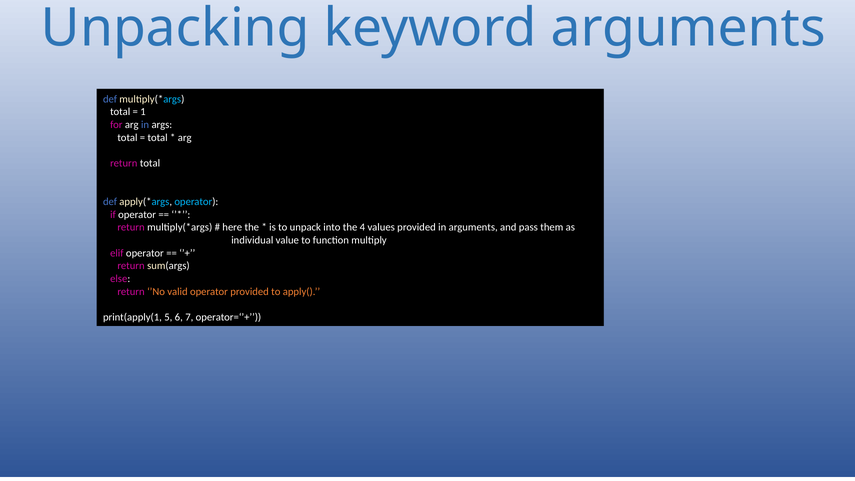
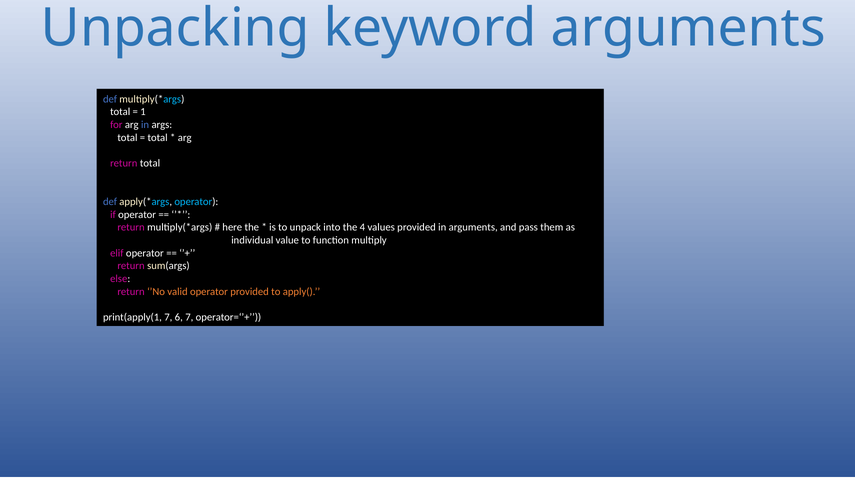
print(apply(1 5: 5 -> 7 (168, 317)
